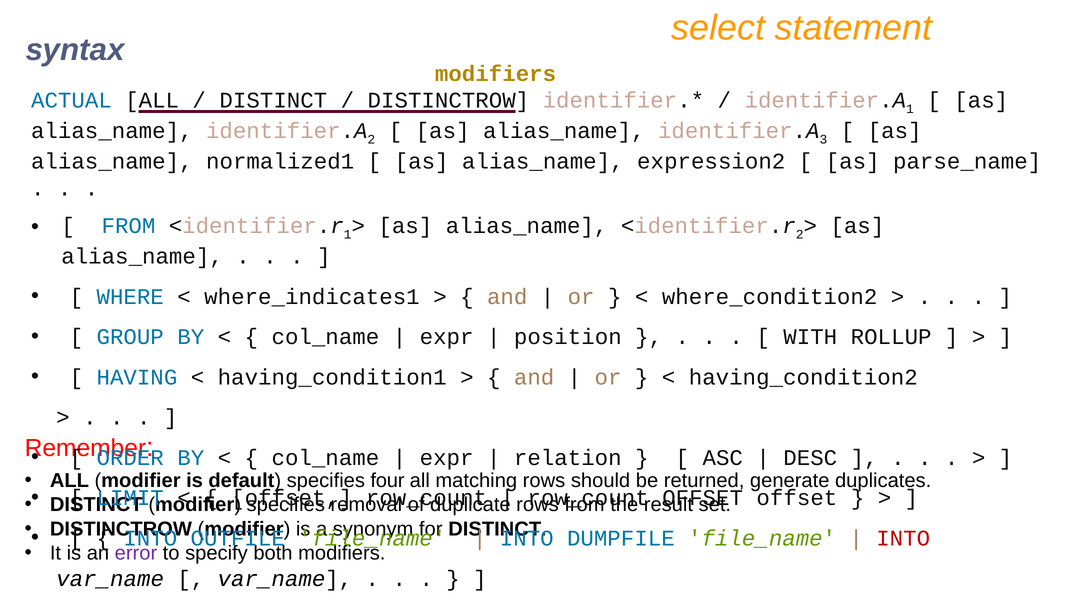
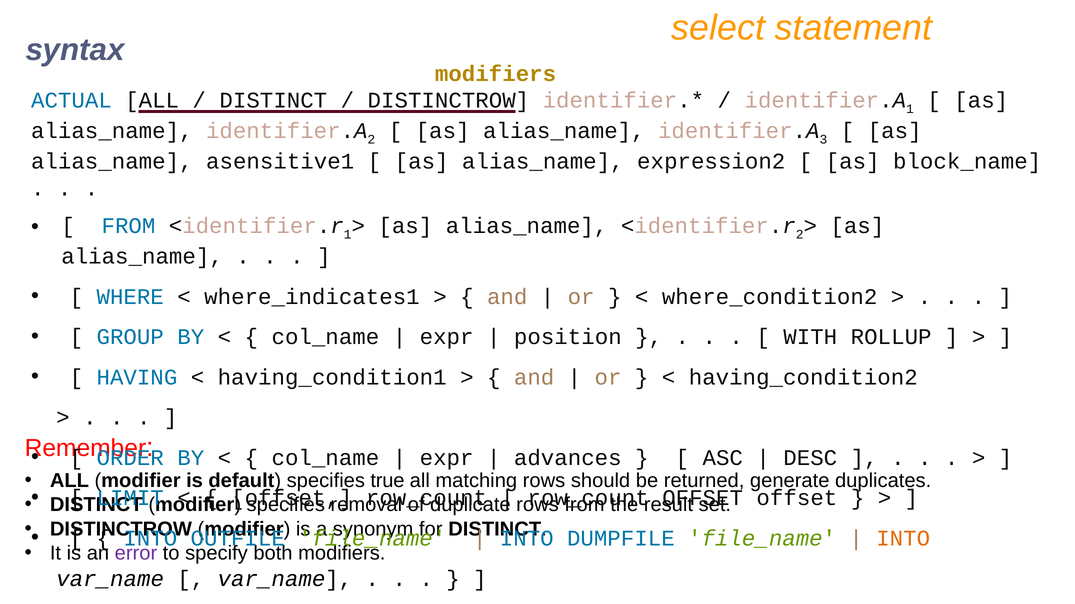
normalized1: normalized1 -> asensitive1 (280, 162)
parse_name: parse_name -> block_name (967, 162)
relation: relation -> advances (568, 458)
four: four -> true (387, 481)
INTO colour: red -> orange (903, 539)
